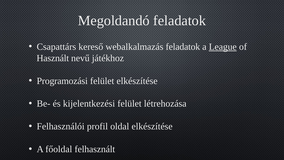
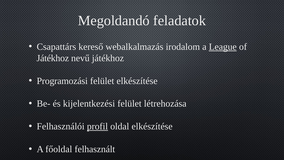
webalkalmazás feladatok: feladatok -> irodalom (183, 47)
Használt: Használt -> Játékhoz (53, 58)
profil underline: none -> present (97, 126)
